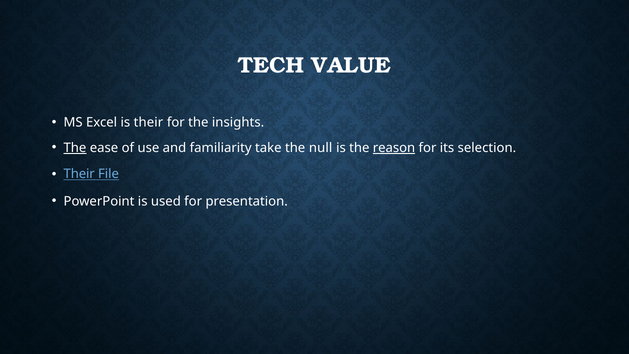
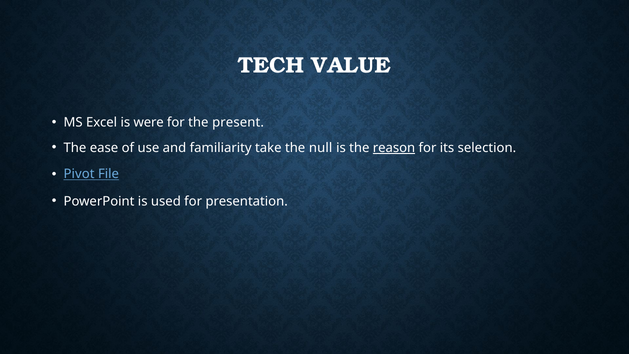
is their: their -> were (149, 122)
insights: insights -> present (238, 122)
The underline: present -> none (75, 148)
Their: Their -> Pivot (79, 174)
